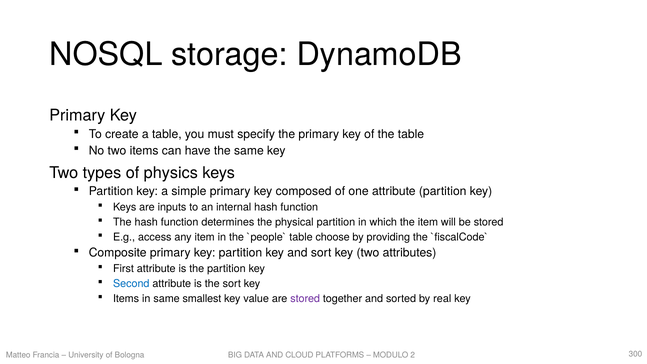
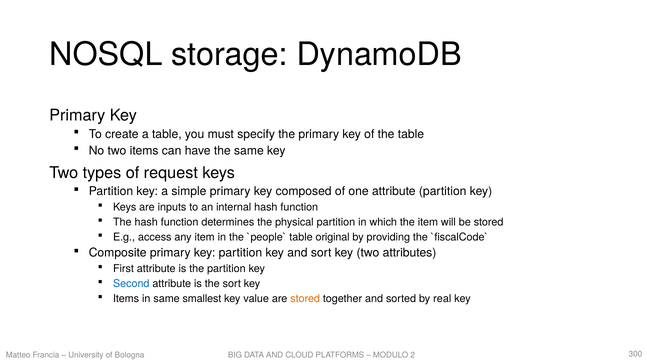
physics: physics -> request (171, 173)
choose: choose -> original (333, 237)
stored colour: purple -> orange (305, 299)
